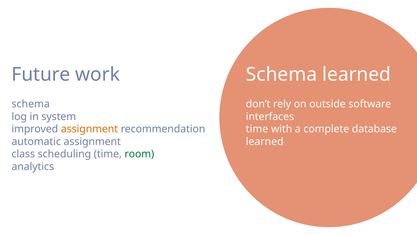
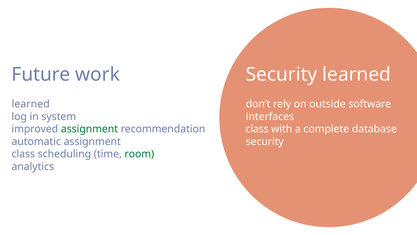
Schema: Schema -> Security (282, 74)
schema: schema -> learned (31, 104)
assignment colour: orange -> green (89, 129)
time: time -> class (257, 129)
learned: learned -> security (265, 141)
